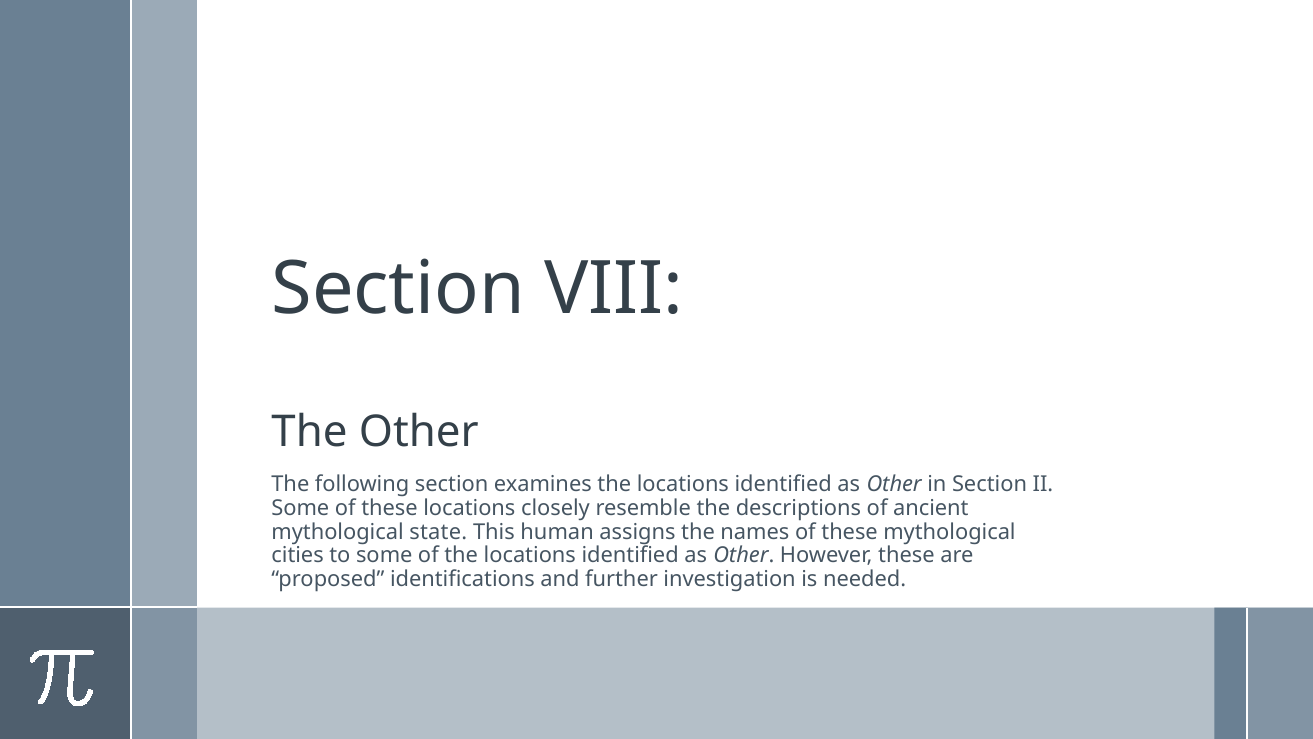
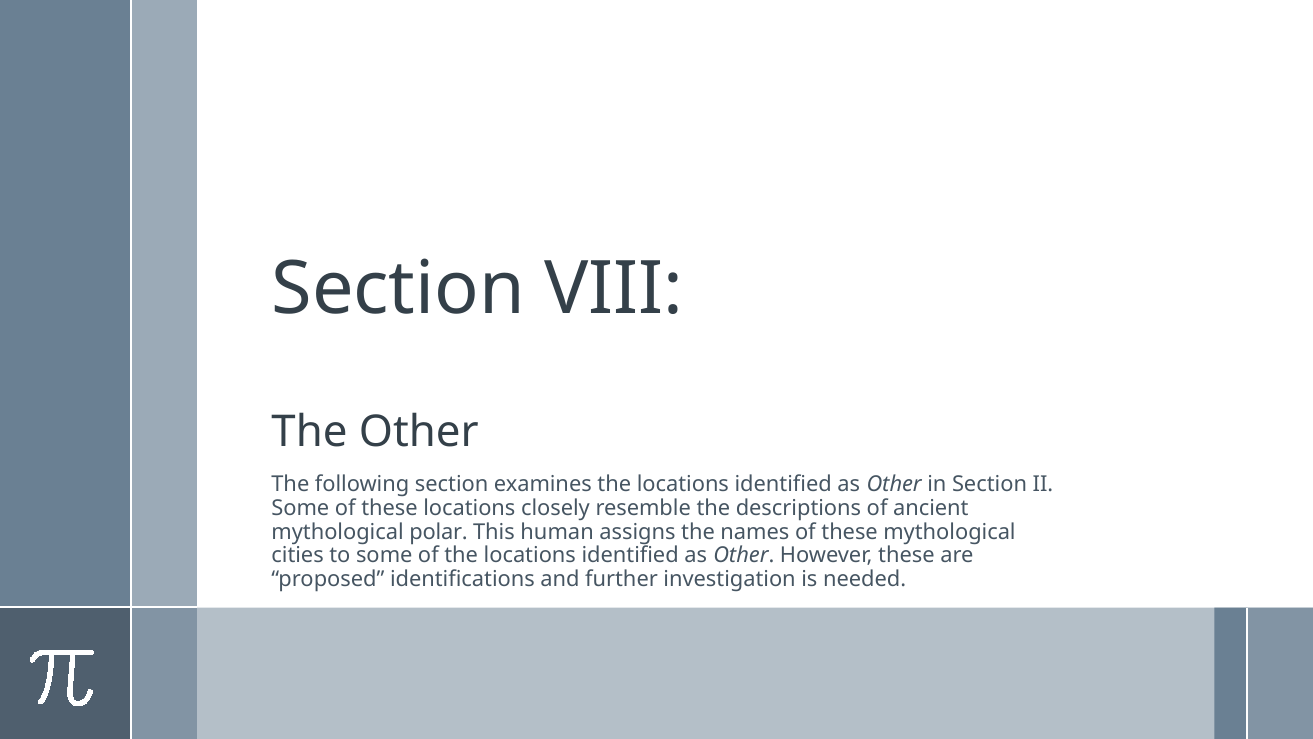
state: state -> polar (439, 532)
